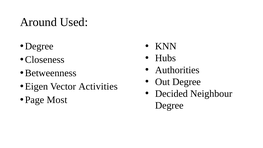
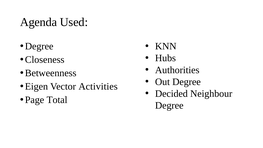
Around: Around -> Agenda (38, 22)
Most: Most -> Total (57, 100)
